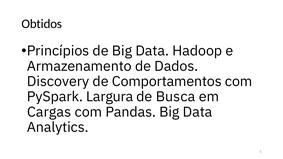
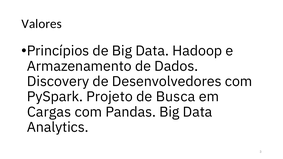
Obtidos: Obtidos -> Valores (42, 24)
Comportamentos: Comportamentos -> Desenvolvedores (167, 82)
Largura: Largura -> Projeto (110, 97)
